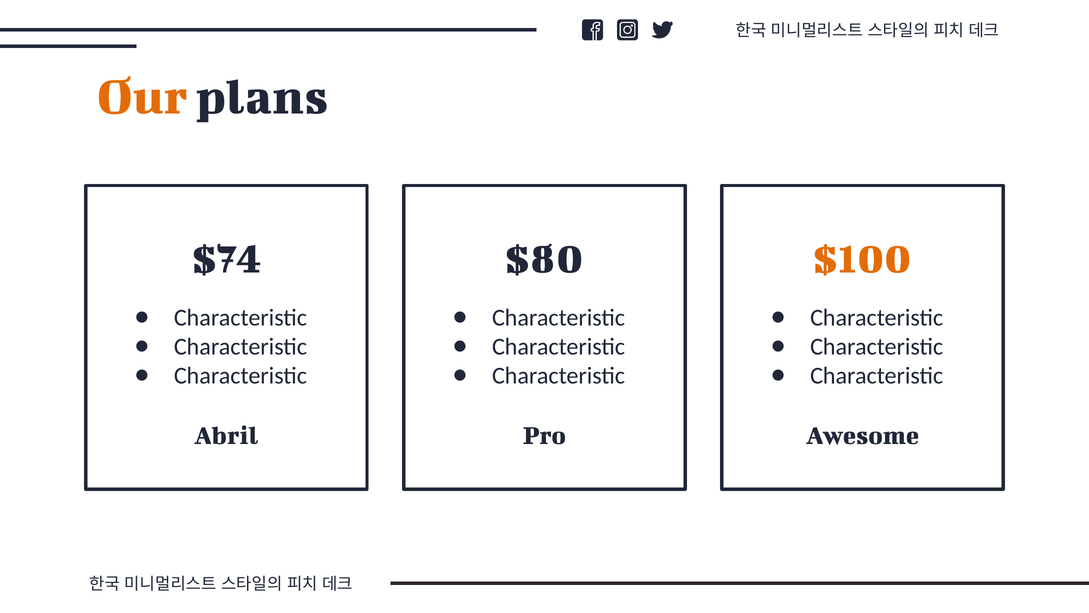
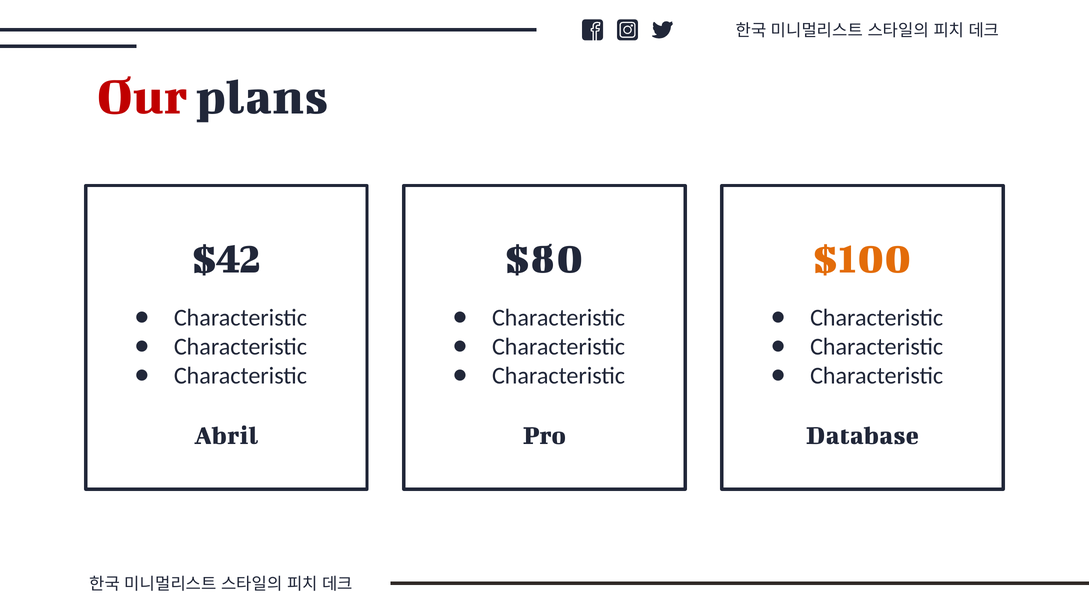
Our colour: orange -> red (142, 96)
$74: $74 -> $42 (227, 257)
Awesome: Awesome -> Database (862, 435)
